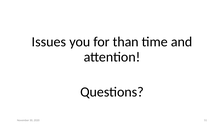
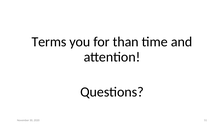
Issues: Issues -> Terms (49, 42)
